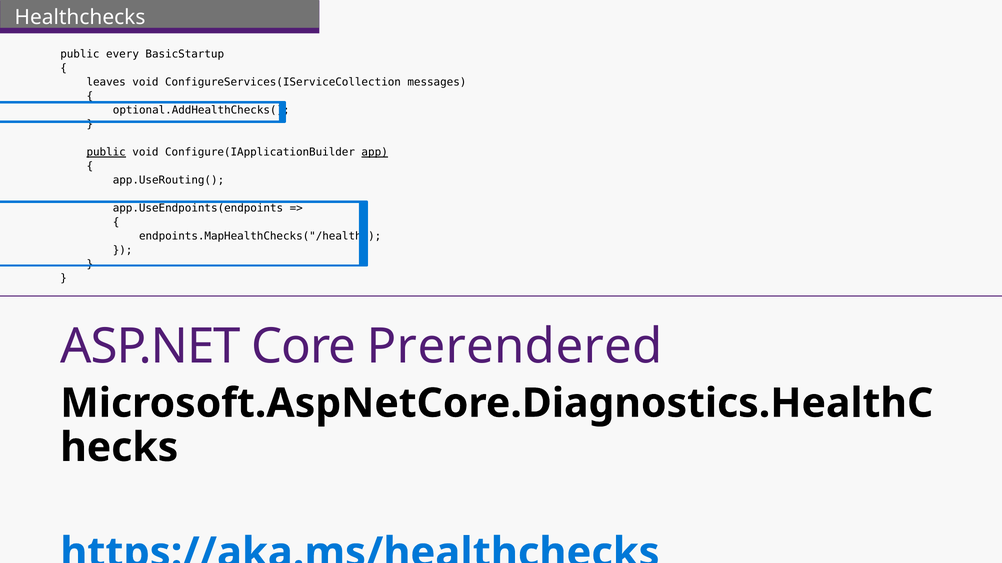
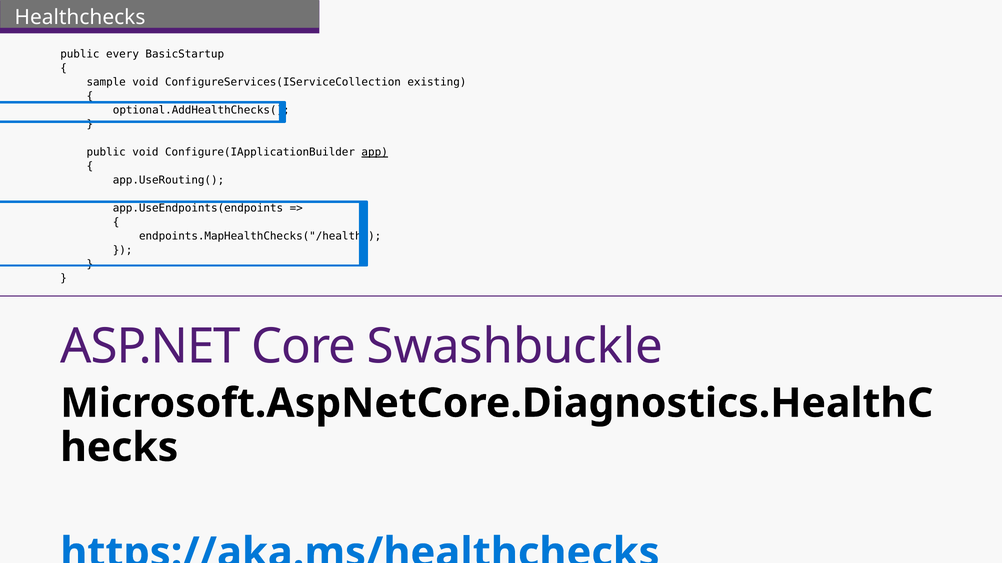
leaves: leaves -> sample (106, 82)
messages: messages -> existing (437, 82)
public underline: present -> none (106, 152)
Prerendered: Prerendered -> Swashbuckle (515, 347)
